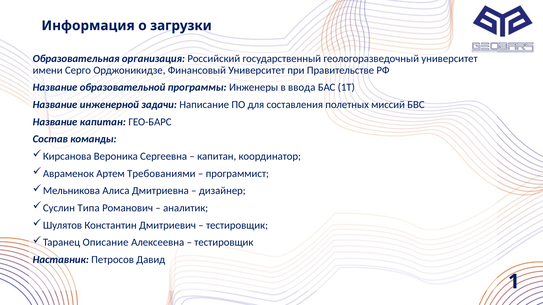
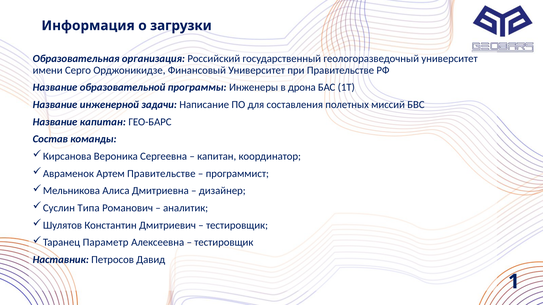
ввода: ввода -> дрона (302, 88)
Артем Требованиями: Требованиями -> Правительстве (161, 174)
Описание: Описание -> Параметр (106, 243)
